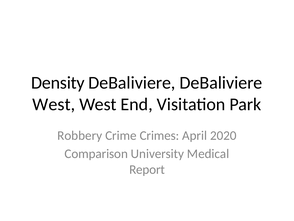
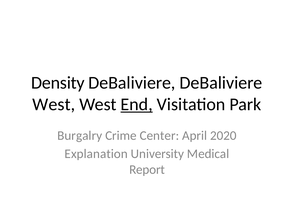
End underline: none -> present (137, 104)
Robbery: Robbery -> Burgalry (80, 135)
Crimes: Crimes -> Center (159, 135)
Comparison: Comparison -> Explanation (96, 153)
